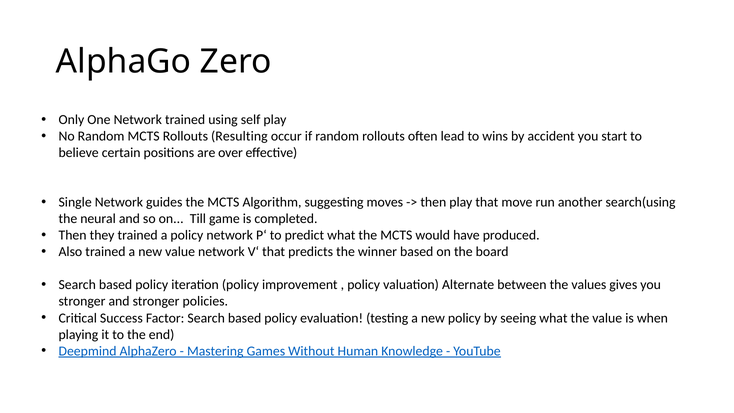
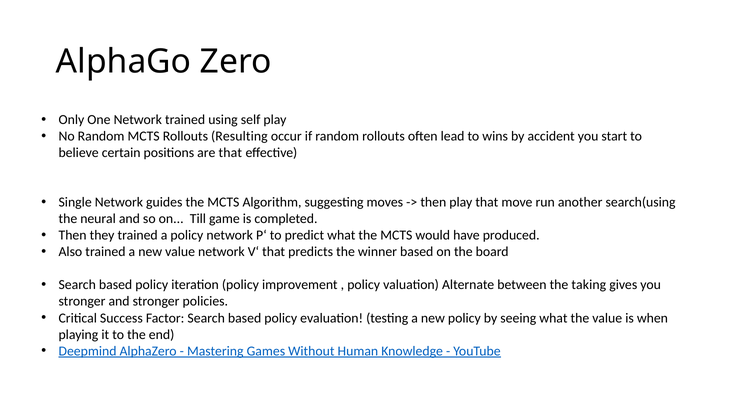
are over: over -> that (230, 153)
values: values -> taking (589, 285)
